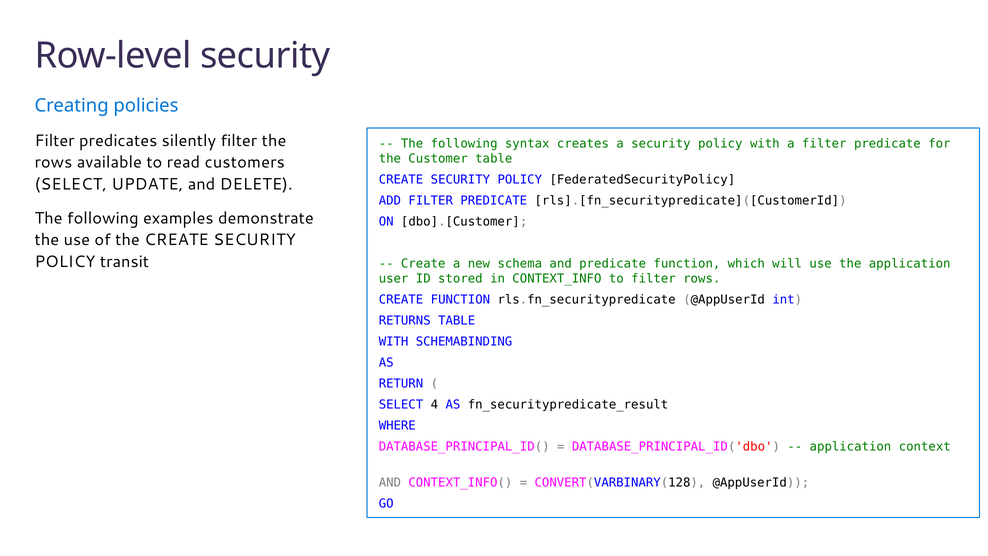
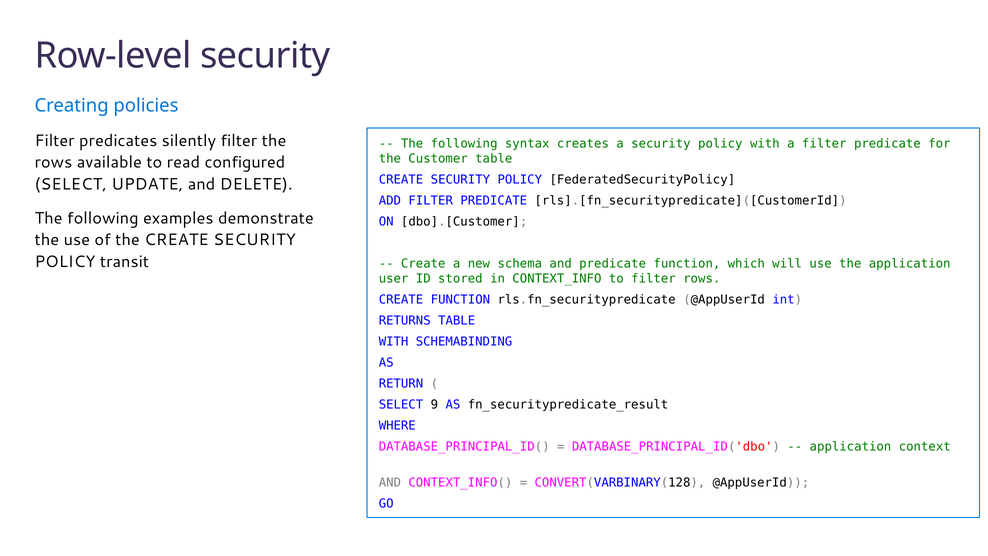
customers: customers -> configured (245, 162)
4: 4 -> 9 (434, 404)
